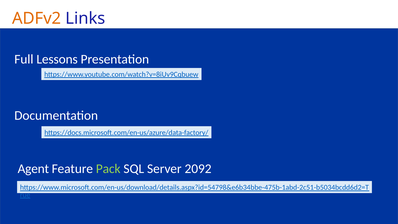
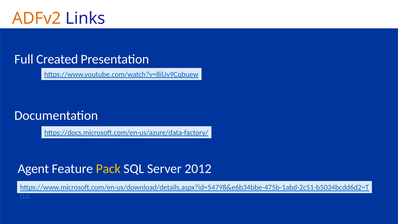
Lessons: Lessons -> Created (57, 59)
Pack colour: light green -> yellow (108, 169)
2092: 2092 -> 2012 (198, 169)
